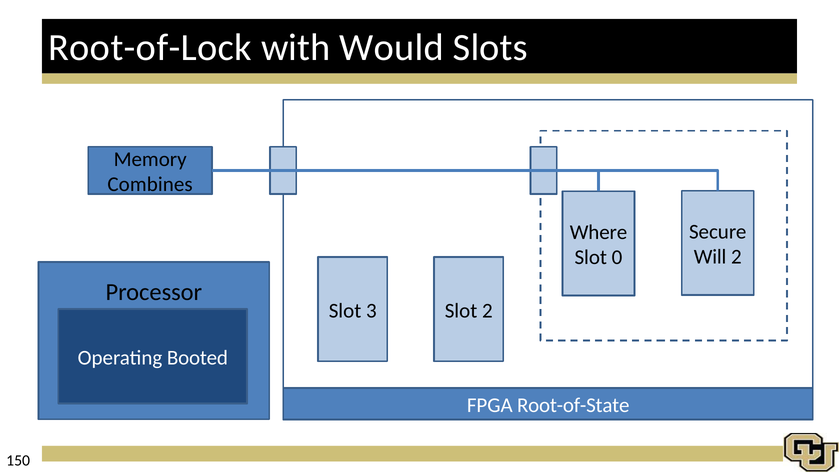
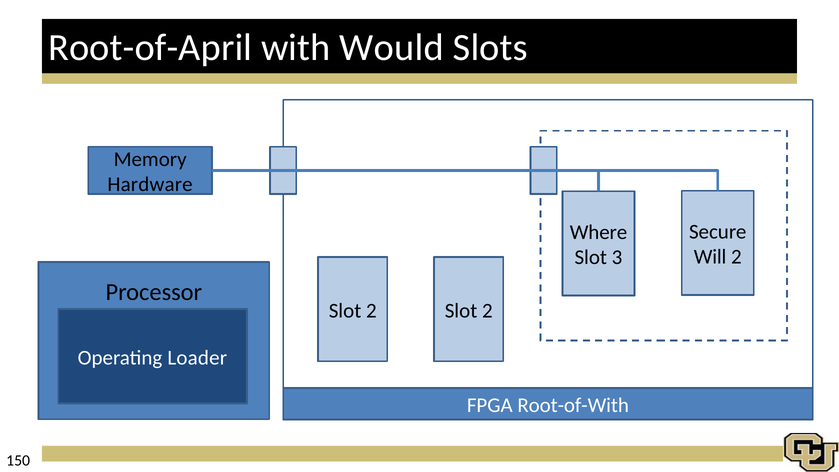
Root-of-Lock: Root-of-Lock -> Root-of-April (150, 48)
Combines: Combines -> Hardware (150, 184)
0: 0 -> 3 (617, 257)
3: 3 -> 2 (371, 311)
Booted: Booted -> Loader (197, 358)
Root-of-State: Root-of-State -> Root-of-With (573, 405)
